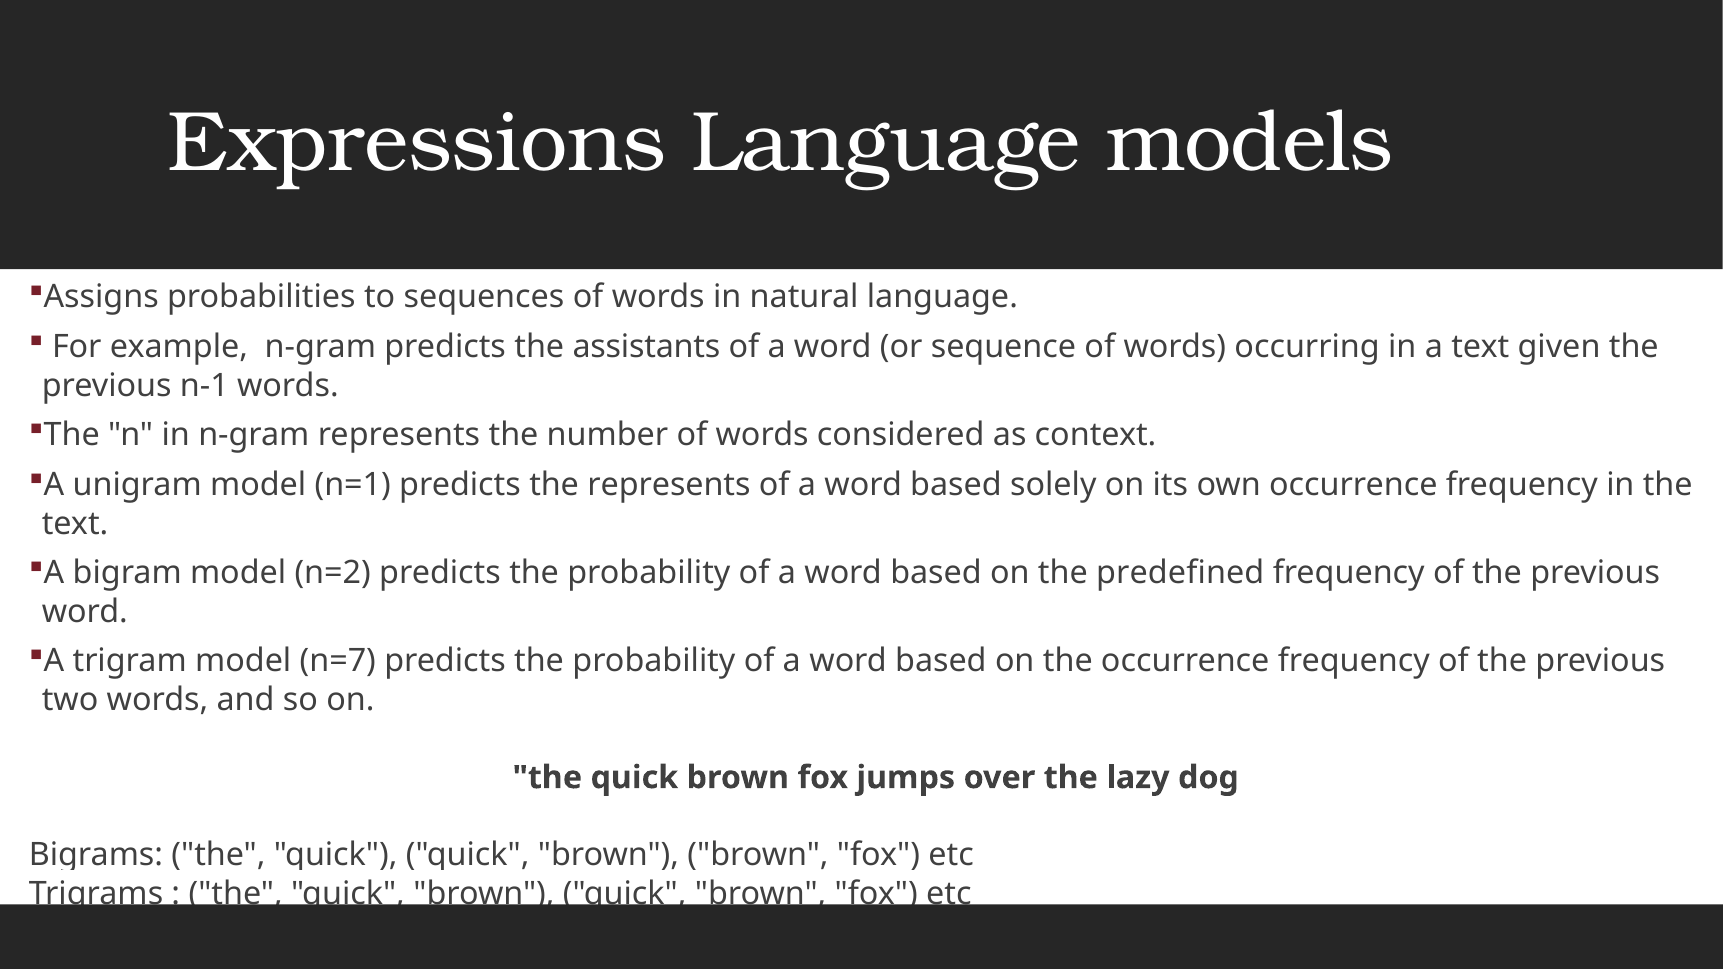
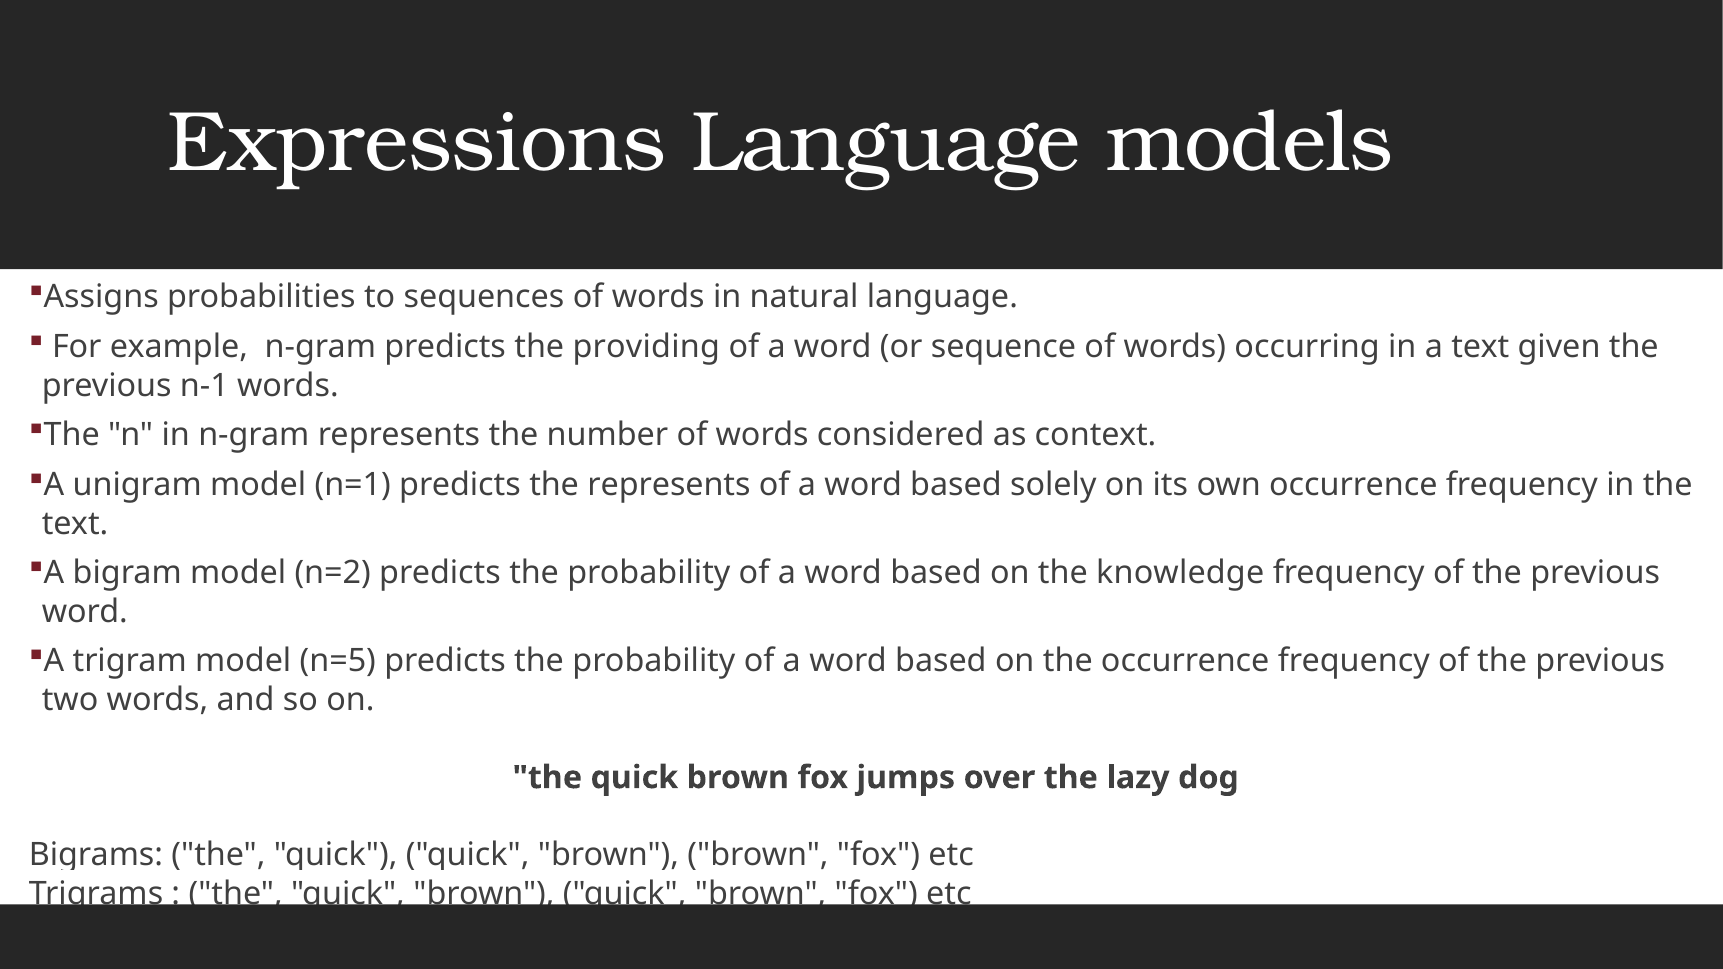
assistants: assistants -> providing (646, 347)
predefined: predefined -> knowledge (1180, 573)
n=7: n=7 -> n=5 (338, 661)
